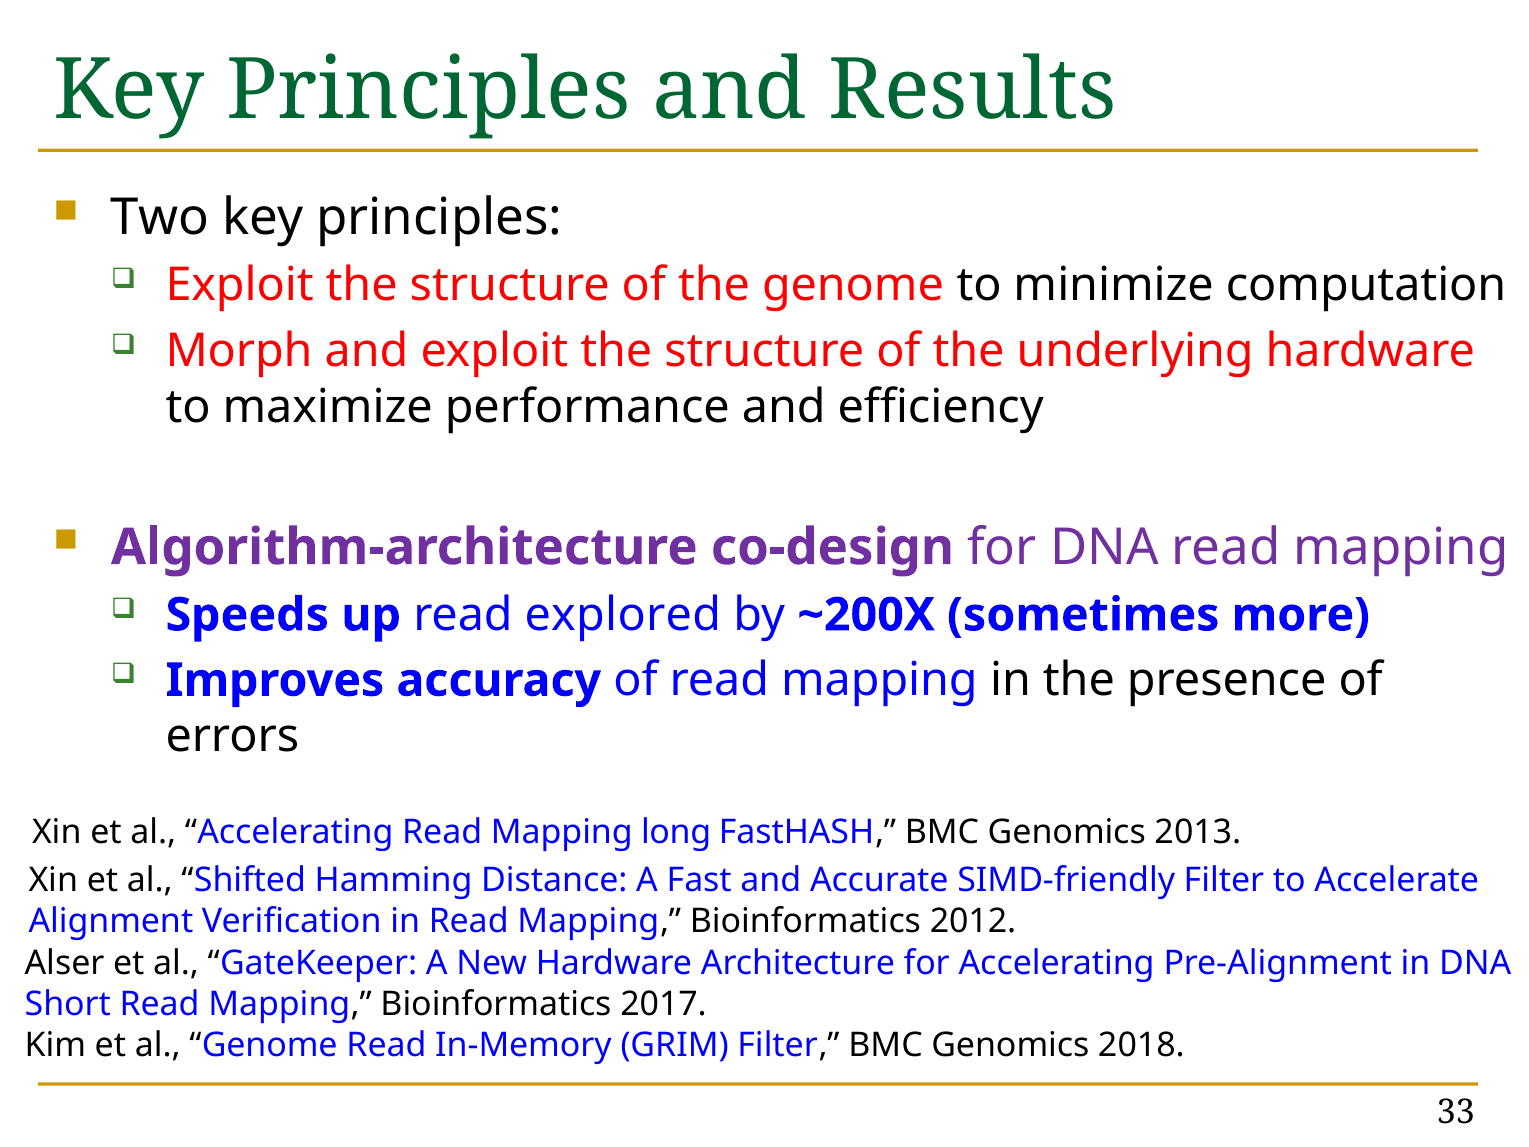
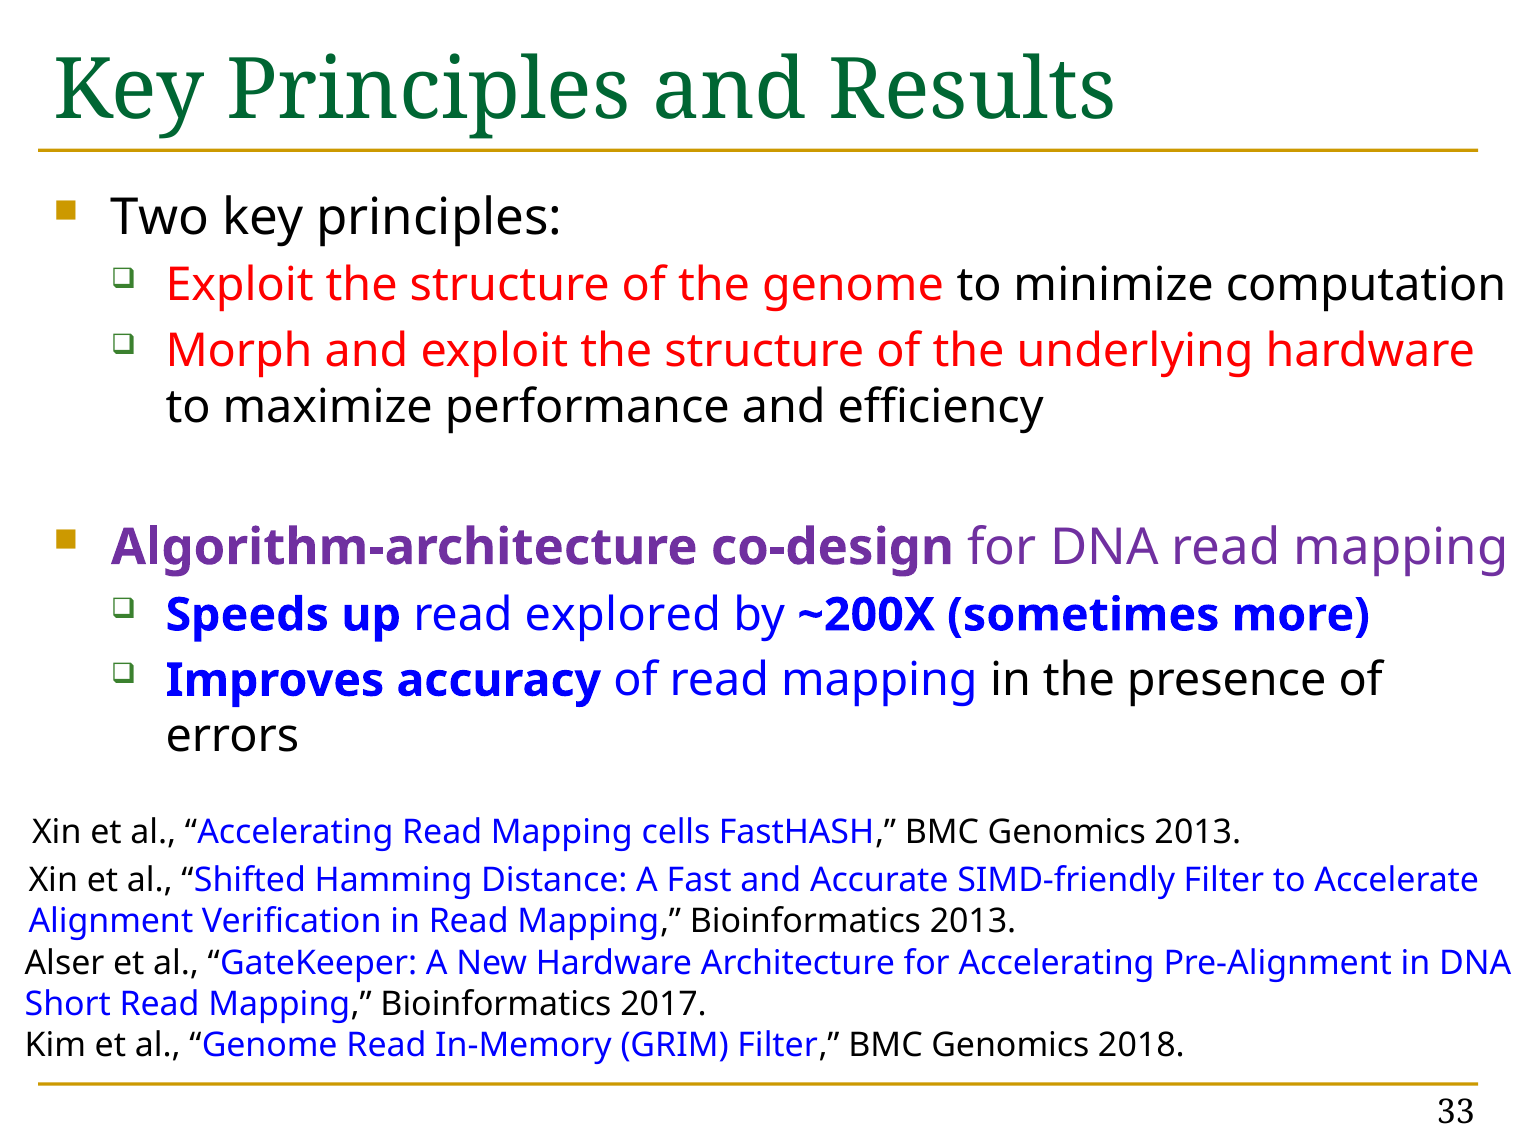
long: long -> cells (676, 832)
Bioinformatics 2012: 2012 -> 2013 (973, 921)
